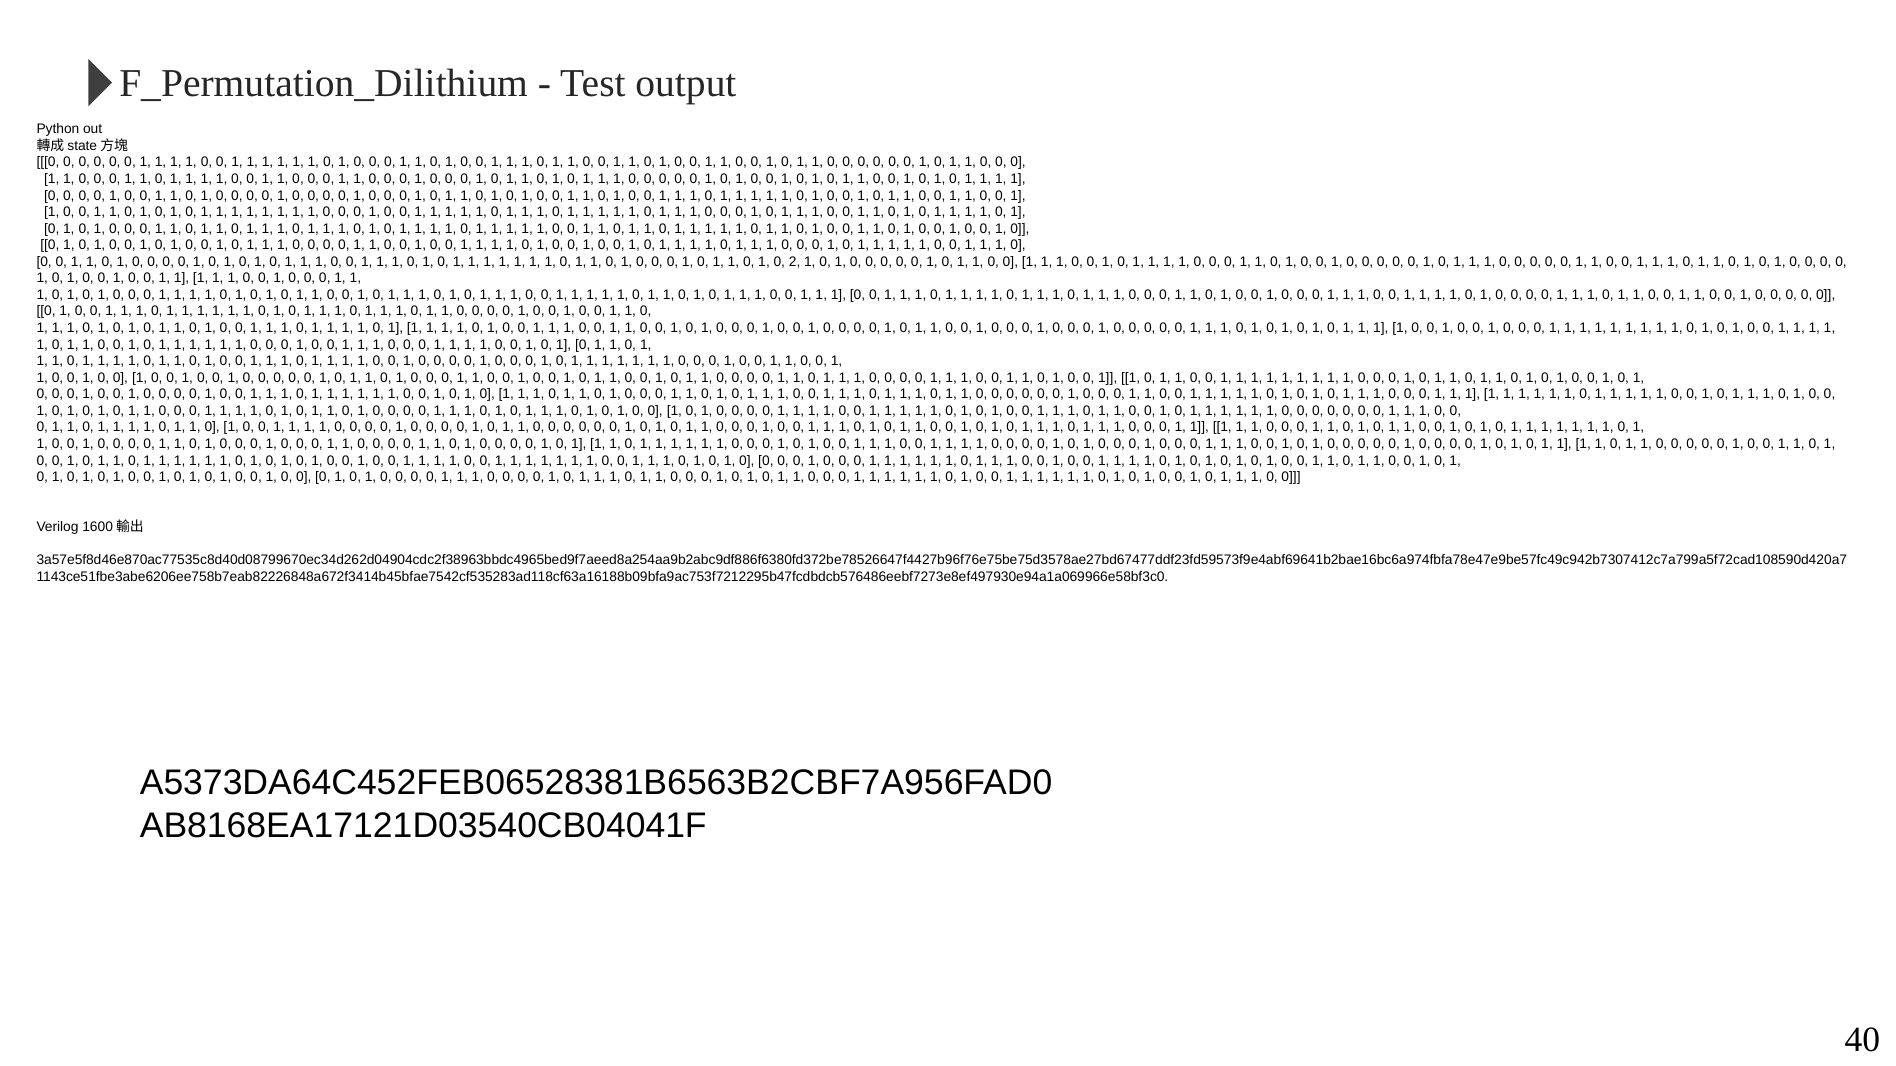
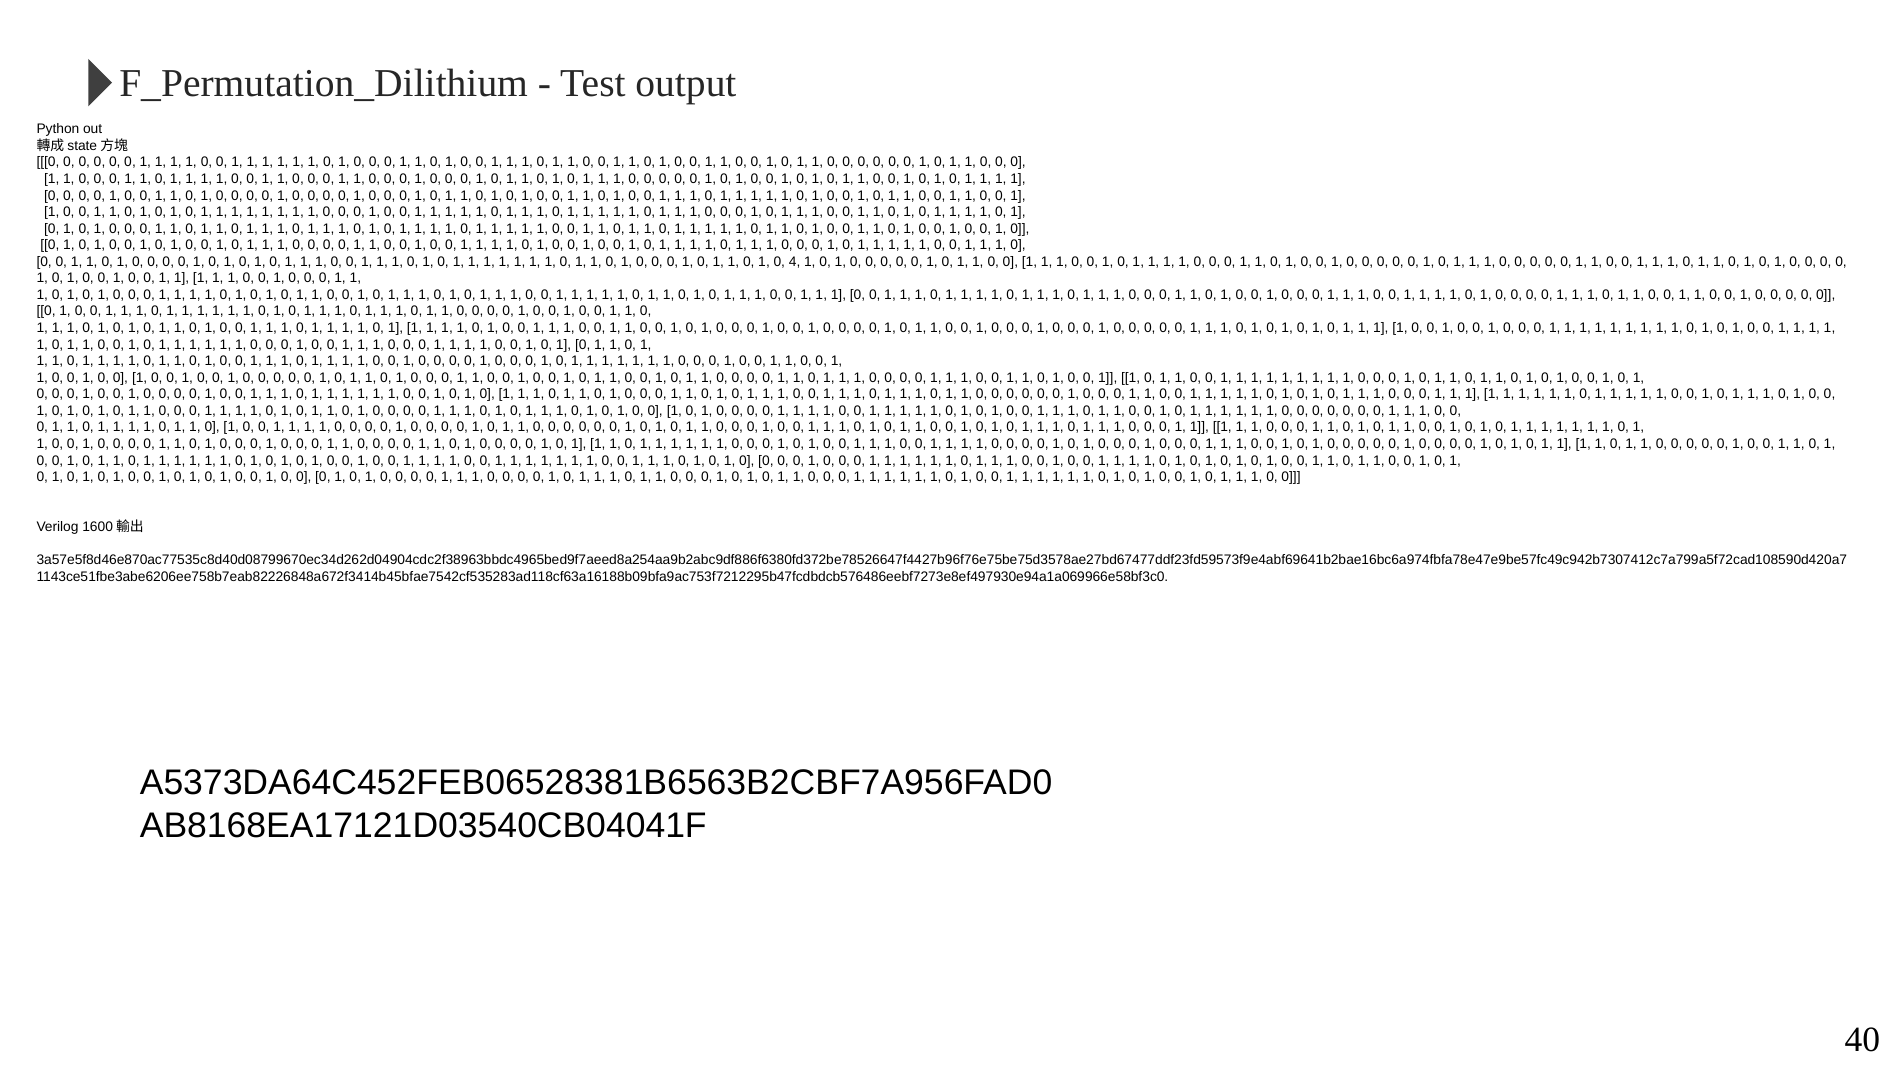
2: 2 -> 4 (795, 262)
